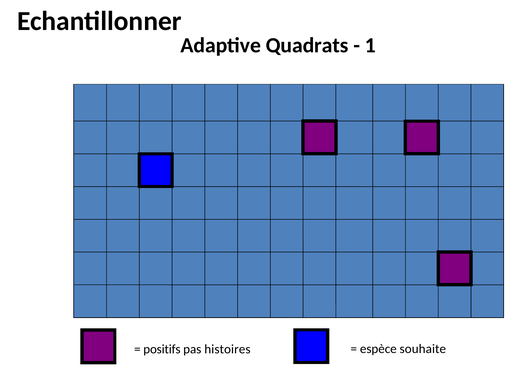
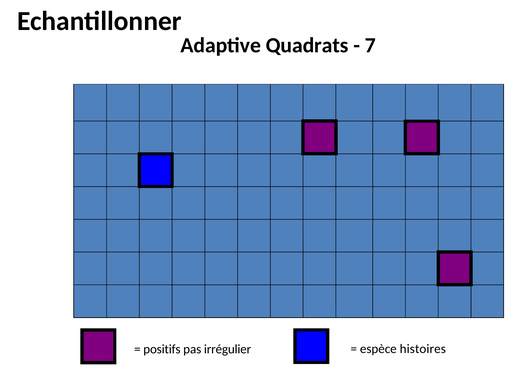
1: 1 -> 7 (370, 45)
histoires: histoires -> irrégulier (228, 349)
souhaite: souhaite -> histoires (423, 349)
